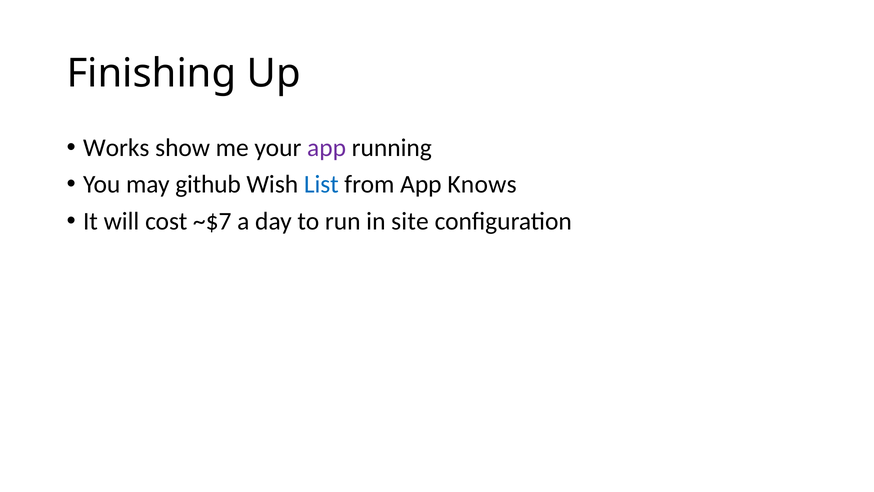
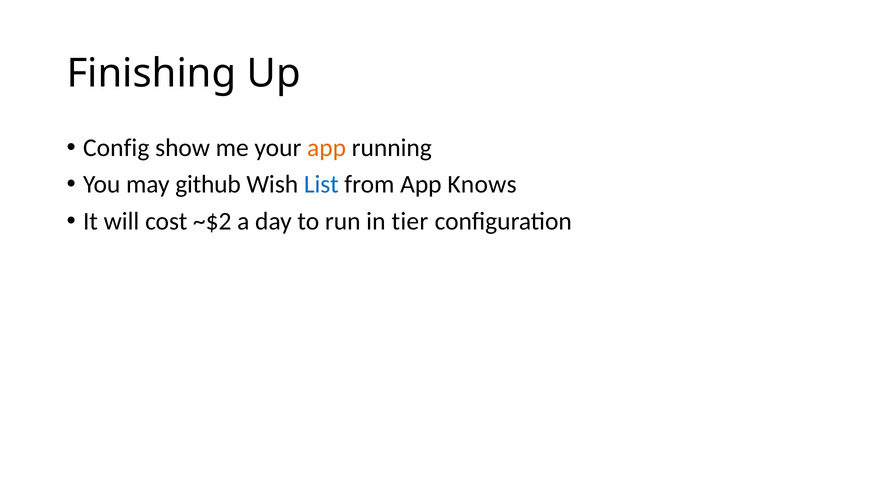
Works: Works -> Config (116, 148)
app colour: purple -> orange (327, 148)
~$7: ~$7 -> ~$2 (212, 221)
site: site -> tier (410, 221)
